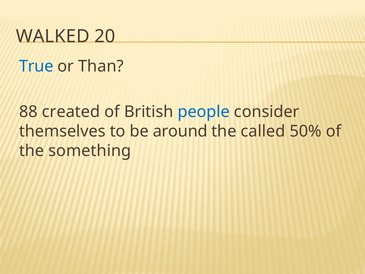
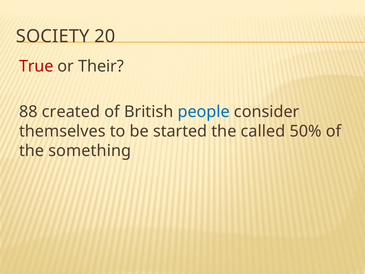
WALKED: WALKED -> SOCIETY (53, 36)
True colour: blue -> red (36, 66)
Than: Than -> Their (101, 66)
around: around -> started (180, 131)
